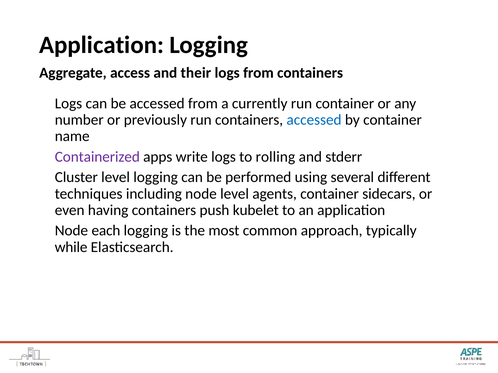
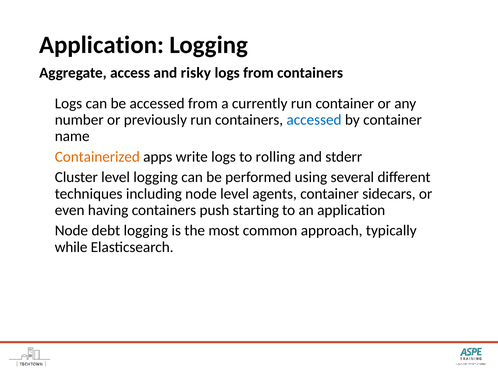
their: their -> risky (196, 73)
Containerized colour: purple -> orange (97, 157)
kubelet: kubelet -> starting (256, 210)
each: each -> debt (106, 231)
